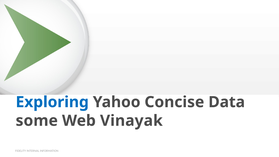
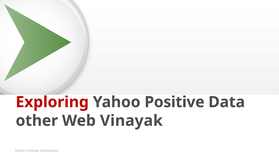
Exploring colour: blue -> red (52, 102)
Concise: Concise -> Positive (174, 102)
some: some -> other (37, 121)
